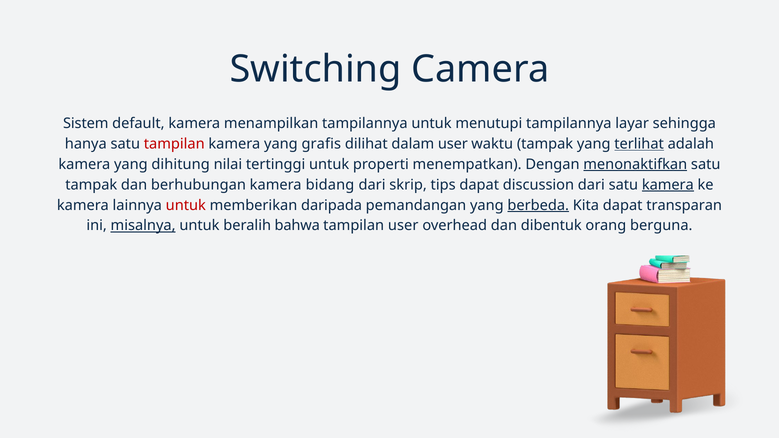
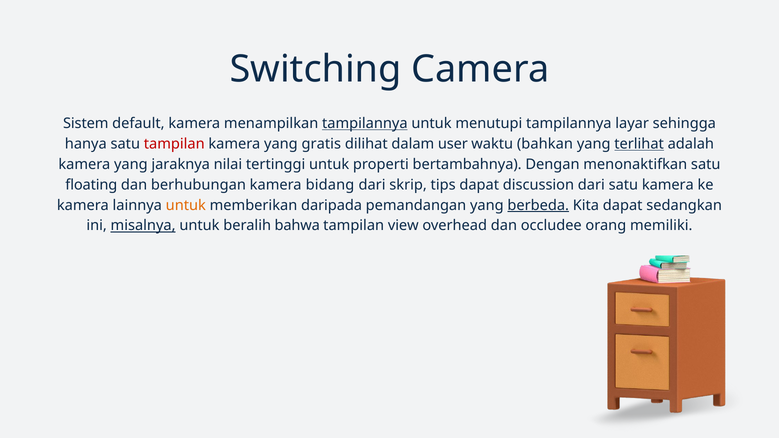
tampilannya underline: none -> present (365, 124)
grafis: grafis -> gratis (321, 144)
waktu tampak: tampak -> bahkan (545, 144)
dihitung: dihitung -> jaraknya (181, 164)
menempatkan: menempatkan -> bertambahnya (467, 164)
menonaktifkan underline: present -> none (635, 164)
tampak: tampak -> floating (91, 185)
kamera underline: present -> none (668, 185)
untuk colour: red -> orange (186, 205)
transparan: transparan -> sedangkan (684, 205)
tampilan user: user -> view (403, 226)
dibentuk: dibentuk -> occludee (551, 226)
berguna: berguna -> memiliki (661, 226)
